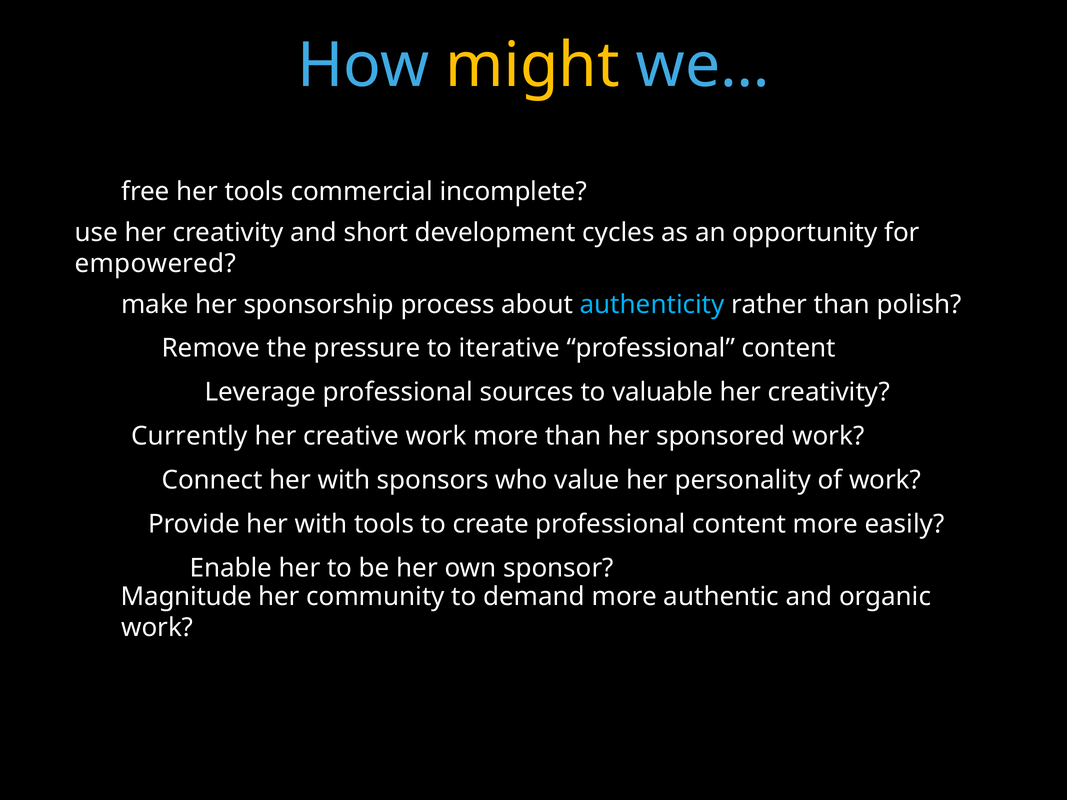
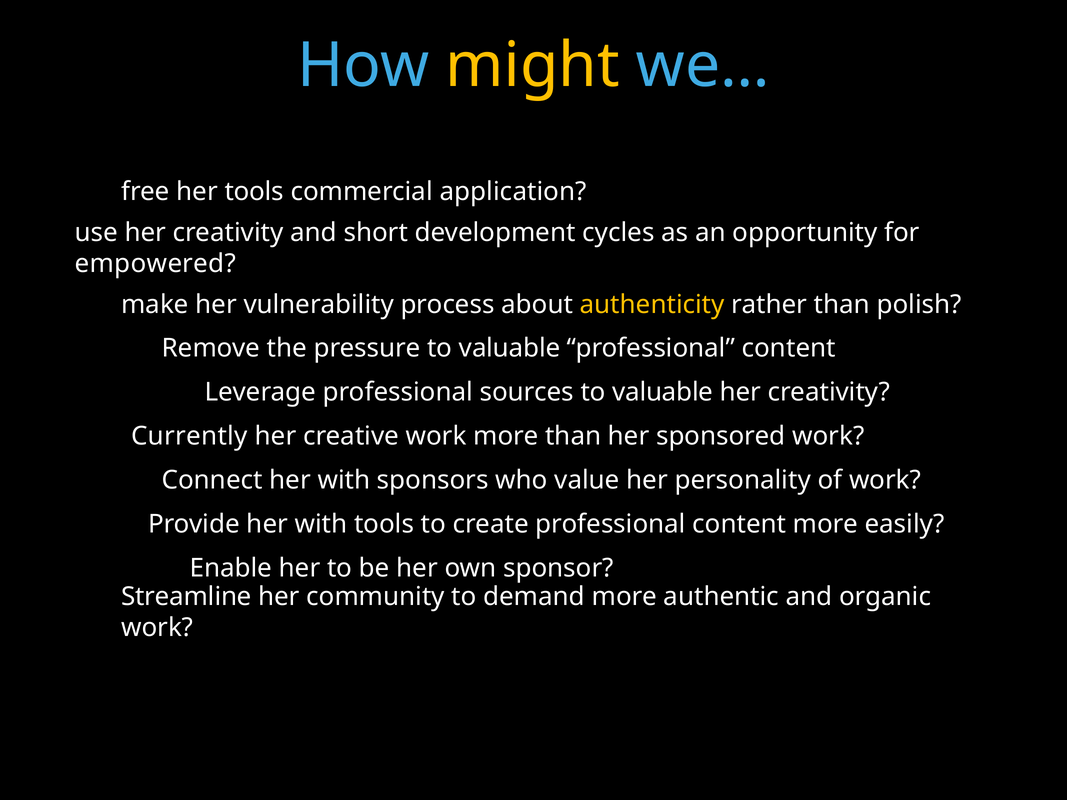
incomplete: incomplete -> application (513, 192)
sponsorship: sponsorship -> vulnerability (319, 305)
authenticity colour: light blue -> yellow (652, 305)
pressure to iterative: iterative -> valuable (510, 349)
Magnitude: Magnitude -> Streamline (186, 597)
